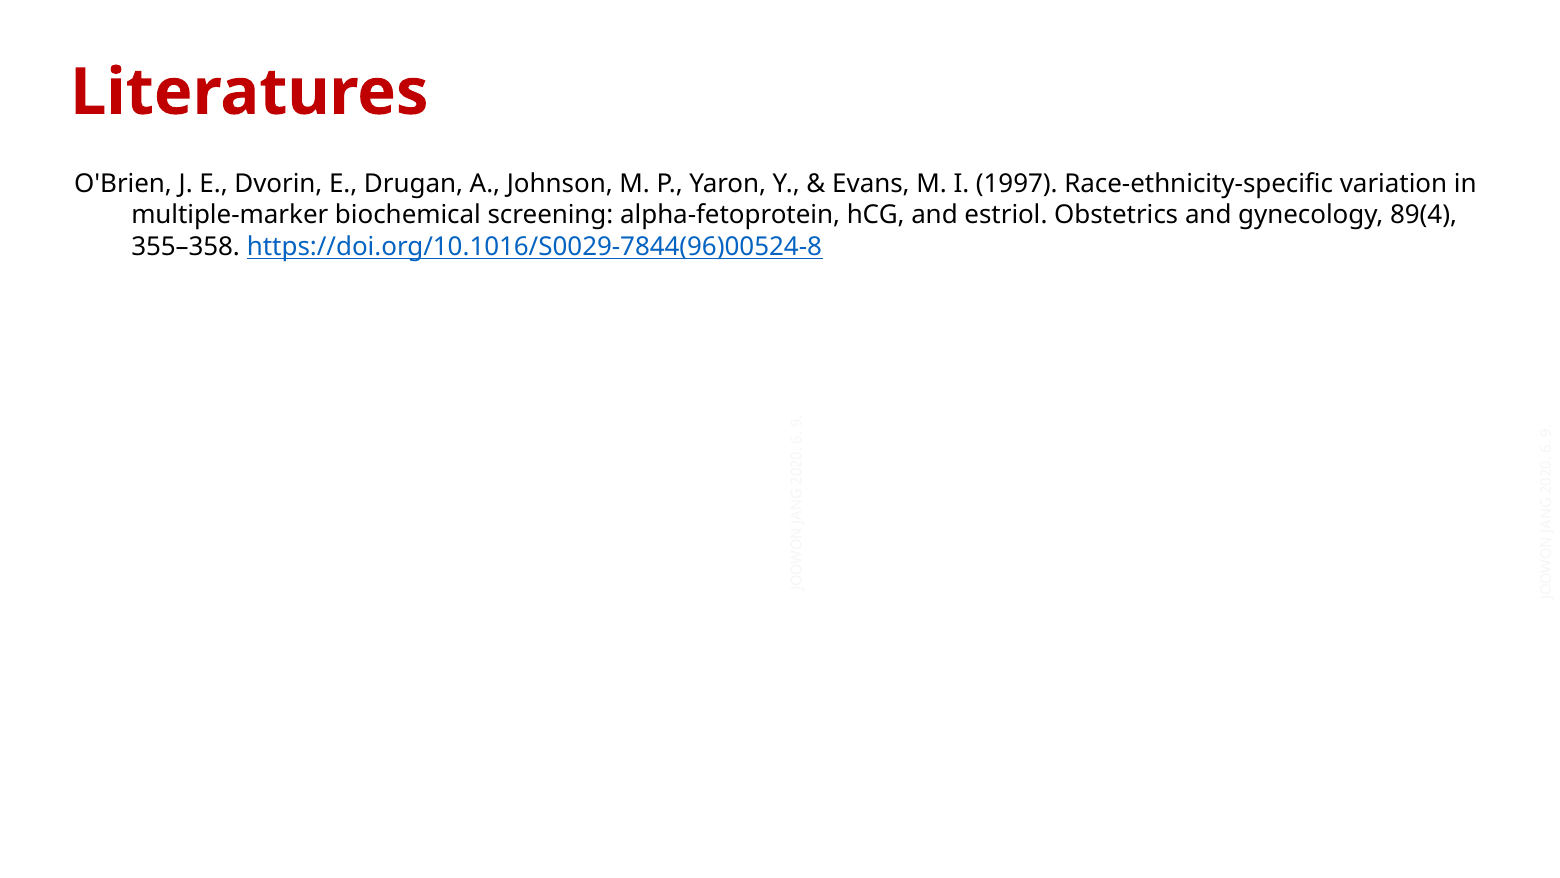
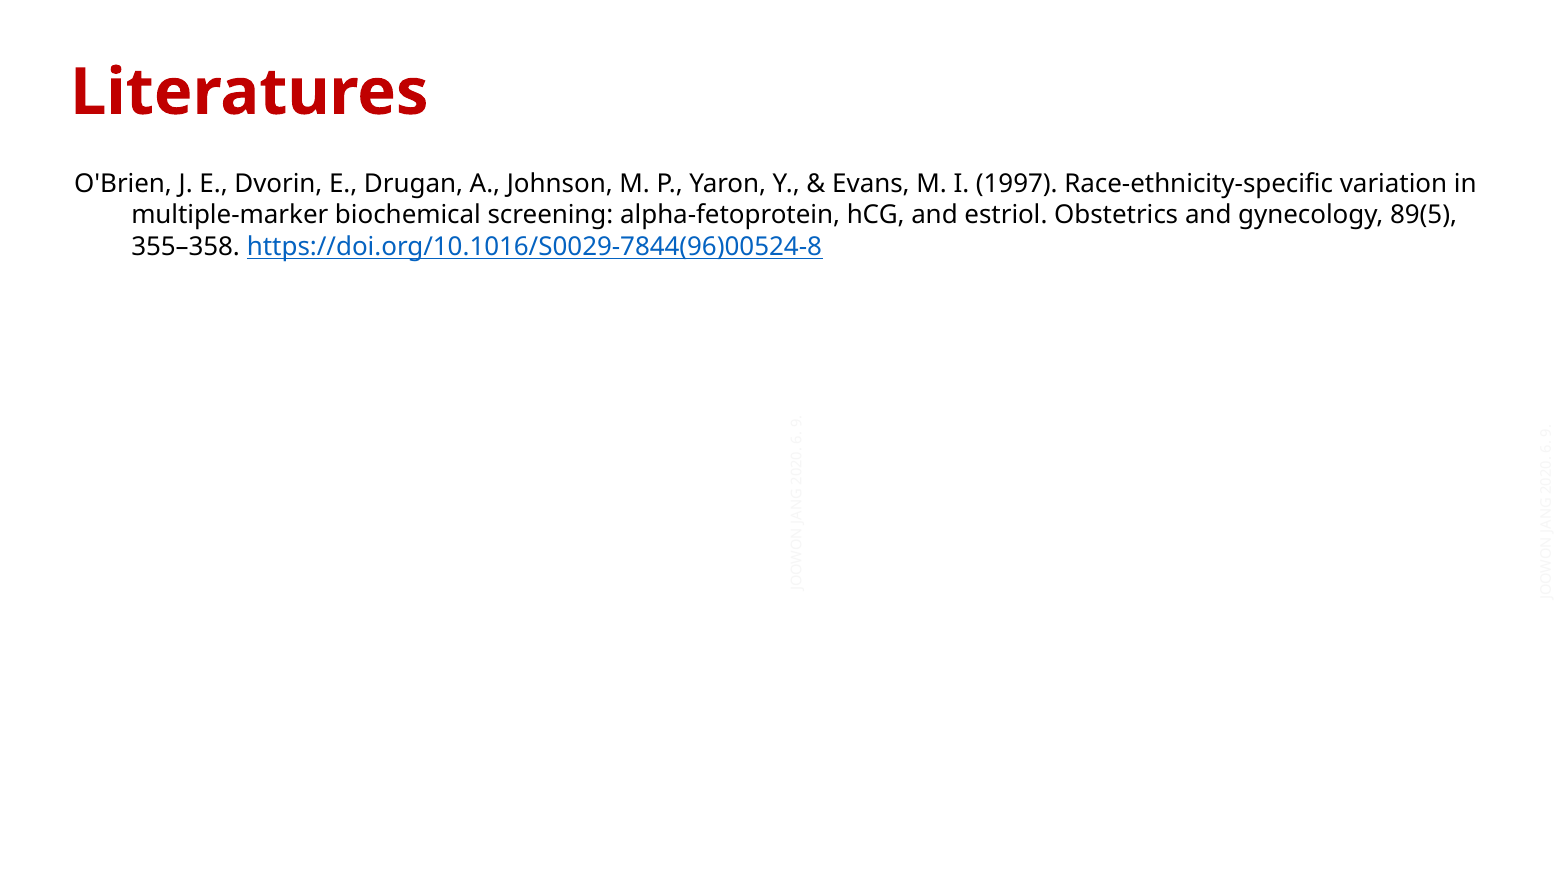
89(4: 89(4 -> 89(5 (1424, 215)
